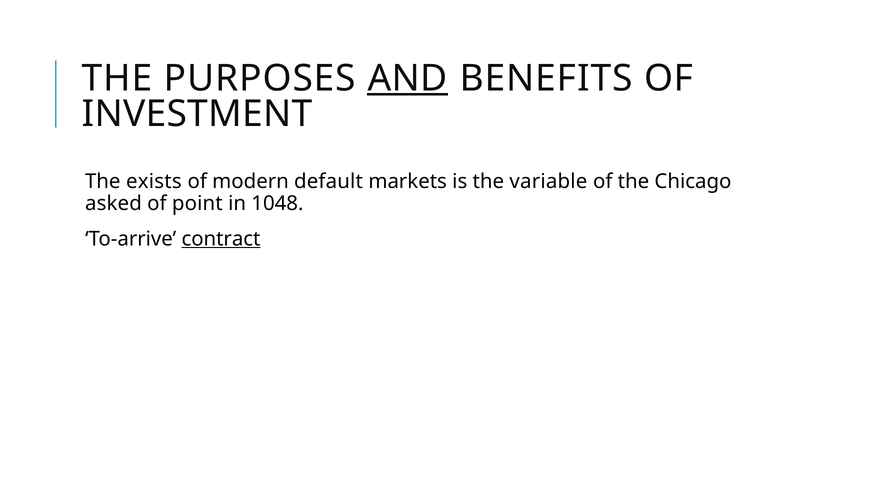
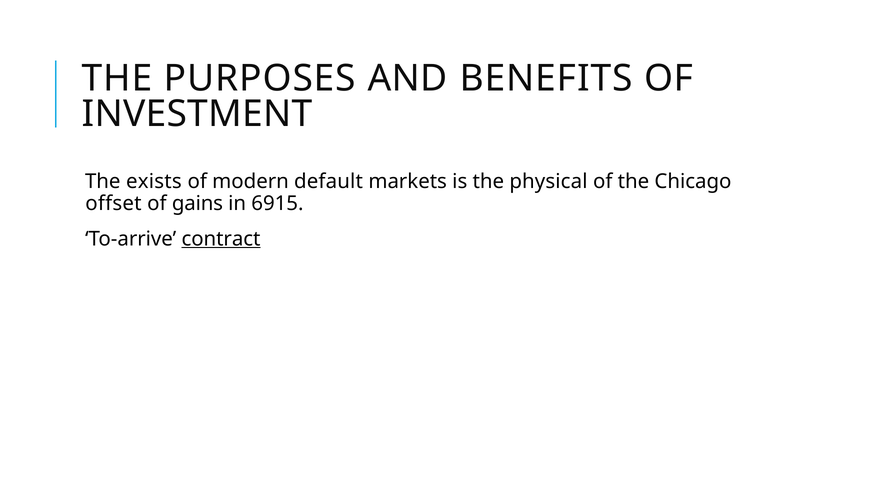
AND underline: present -> none (408, 78)
variable: variable -> physical (548, 182)
asked: asked -> offset (113, 204)
point: point -> gains (198, 204)
1048: 1048 -> 6915 (277, 204)
